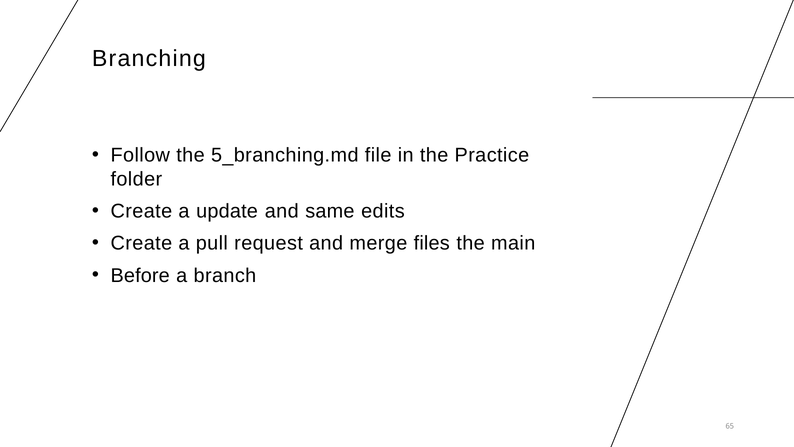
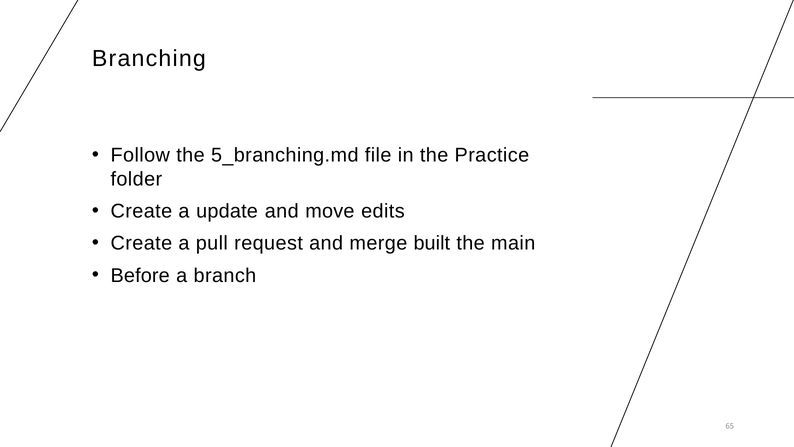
same: same -> move (330, 211)
files: files -> built (432, 243)
